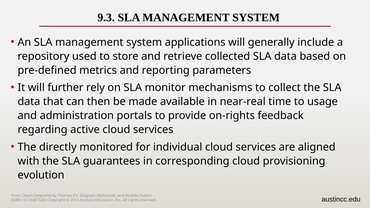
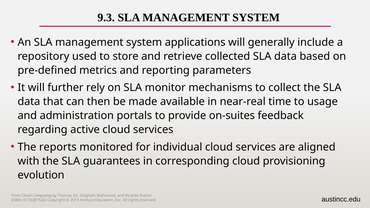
on-rights: on-rights -> on-suites (232, 116)
directly: directly -> reports (58, 147)
